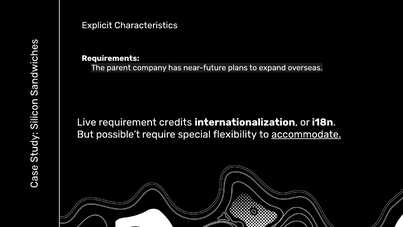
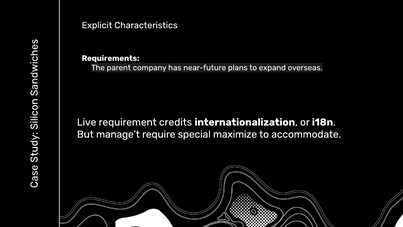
possible’t: possible’t -> manage’t (118, 134)
flexibility: flexibility -> maximize (235, 134)
accommodate underline: present -> none (306, 134)
